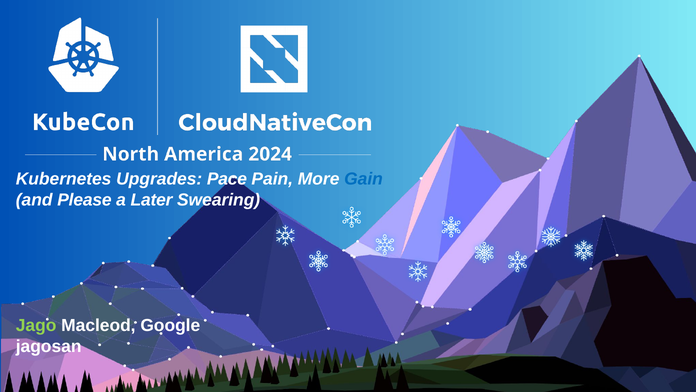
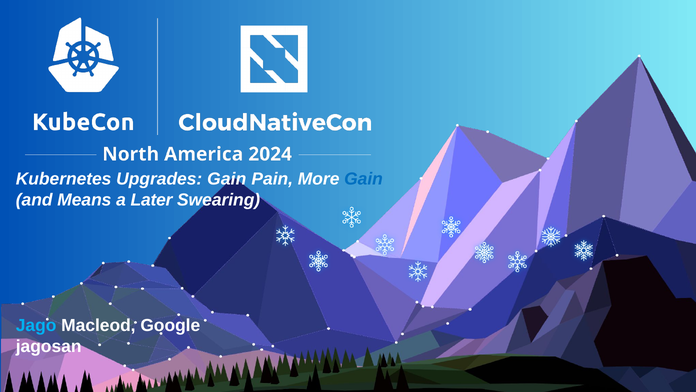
Upgrades Pace: Pace -> Gain (227, 179)
Please: Please -> Means (84, 200)
Jago colour: light green -> light blue (36, 325)
